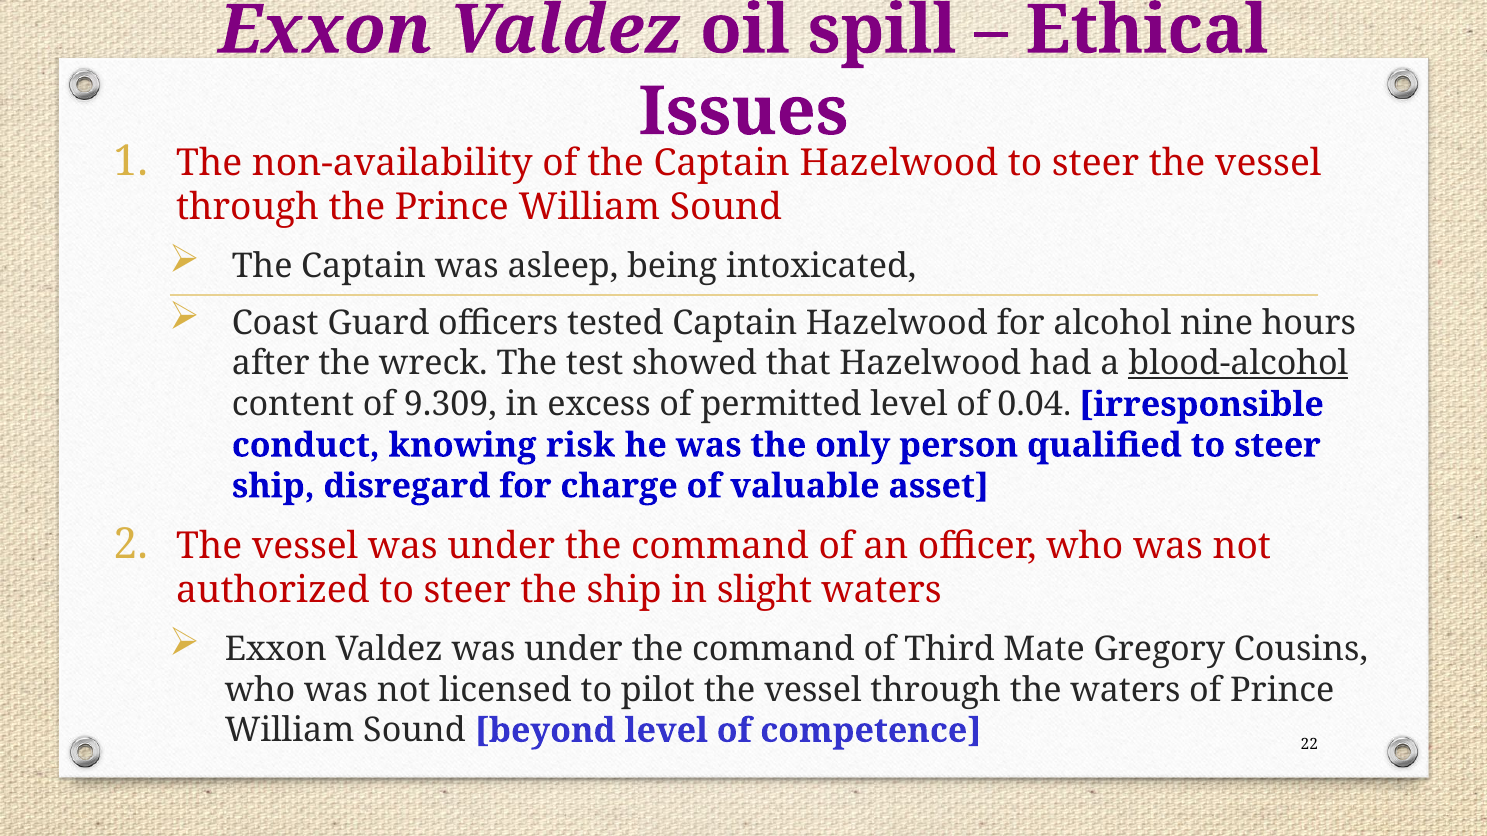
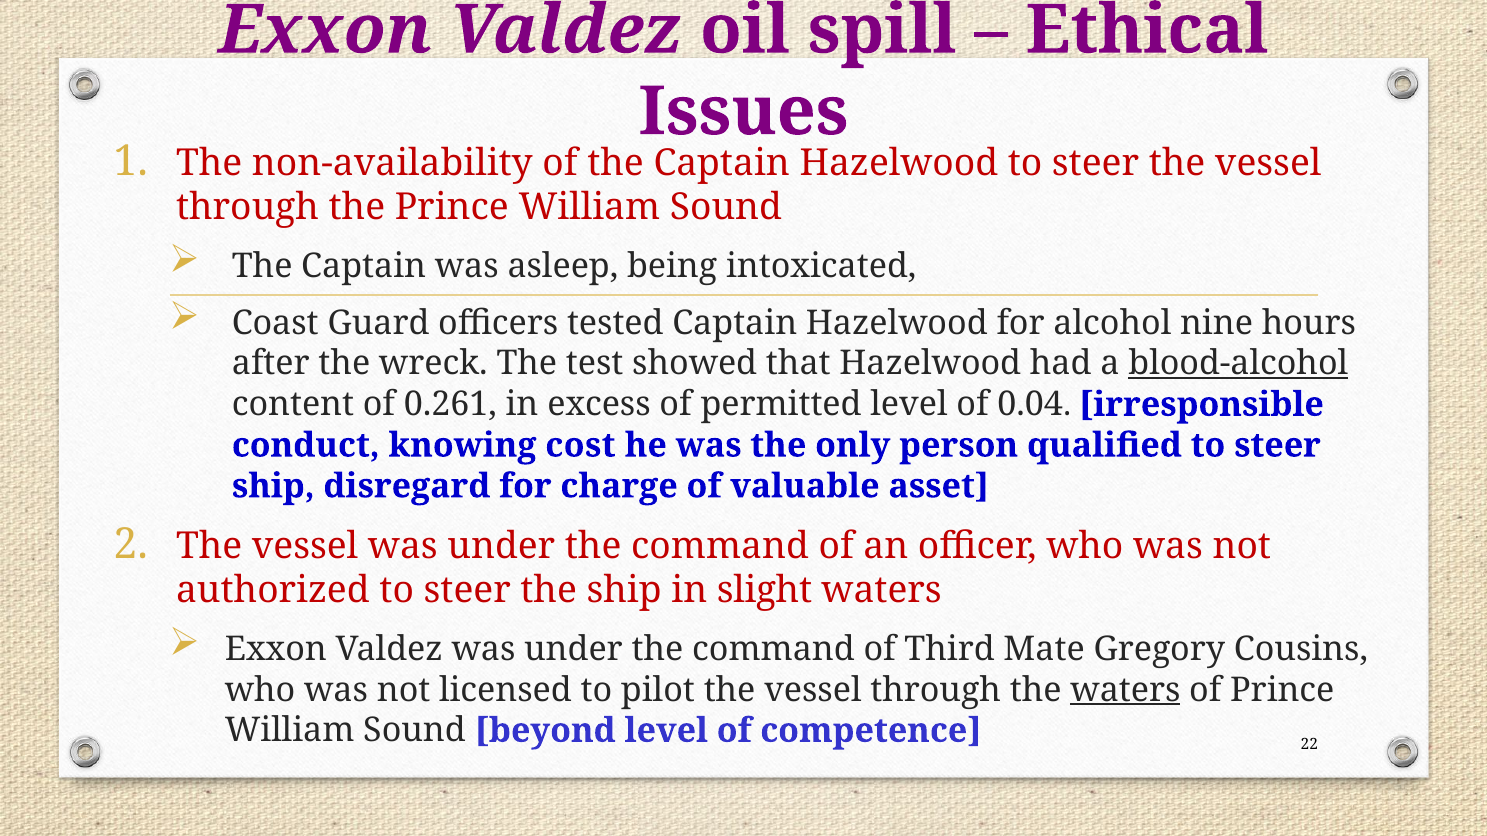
9.309: 9.309 -> 0.261 (450, 405)
risk: risk -> cost (580, 446)
waters underline: none -> present (1125, 690)
